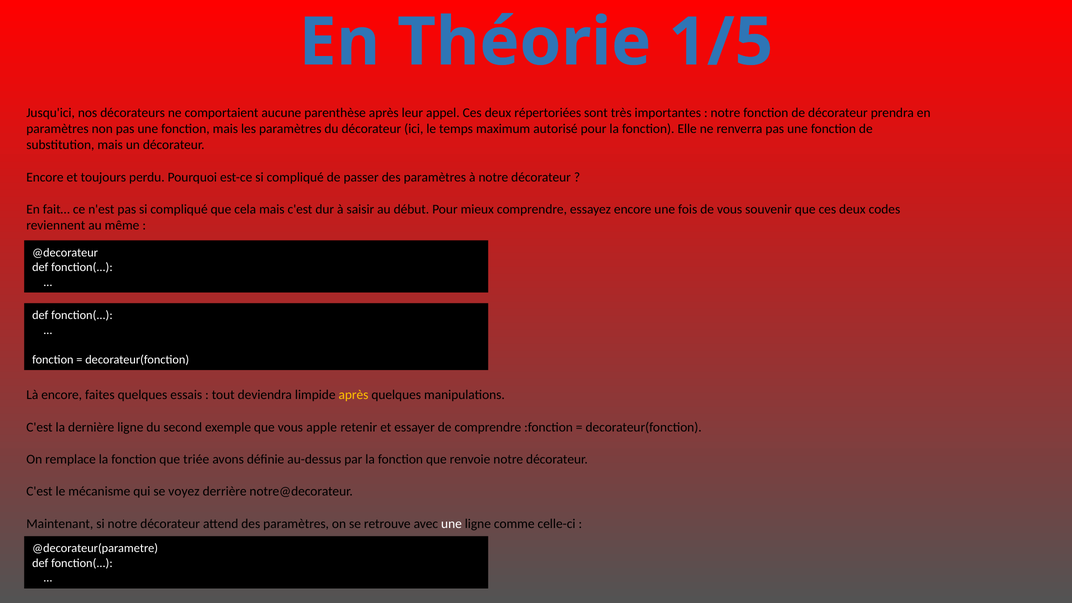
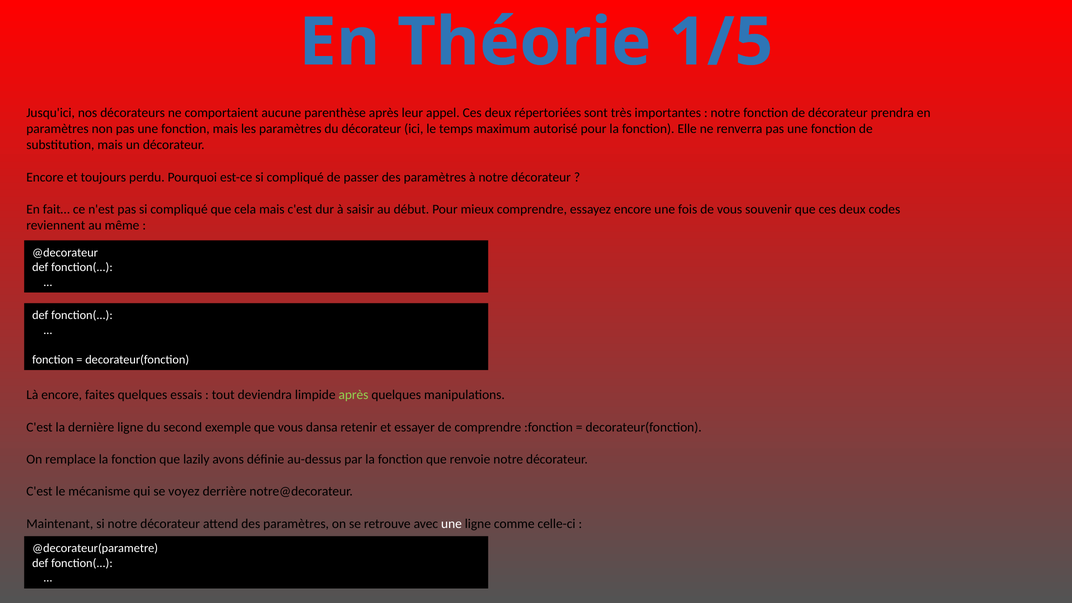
après colour: yellow -> light green (353, 395)
apple: apple -> dansa (322, 427)
triée: triée -> lazily (196, 459)
